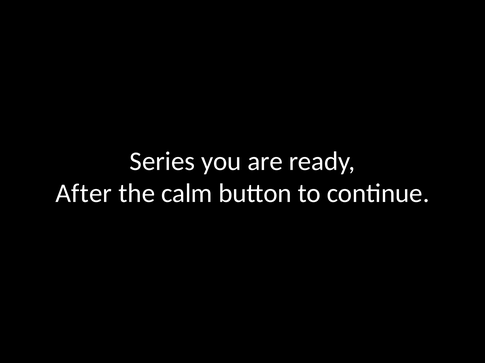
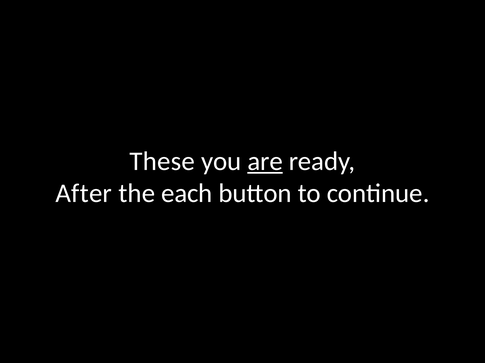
Series: Series -> These (162, 162)
are underline: none -> present (265, 162)
calm: calm -> each (187, 194)
